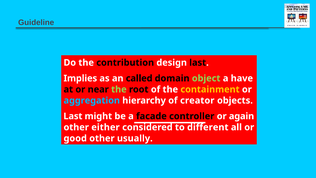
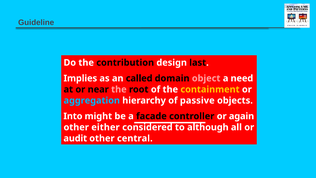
object colour: light green -> pink (206, 78)
have: have -> need (242, 78)
the colour: light green -> pink (119, 89)
creator: creator -> passive (197, 100)
Last: Last -> Into (73, 116)
different: different -> although (208, 127)
good: good -> audit (75, 138)
usually: usually -> central (135, 138)
